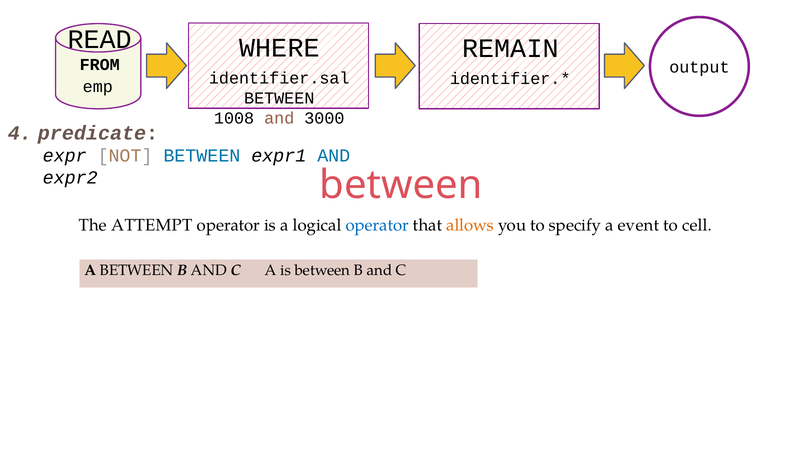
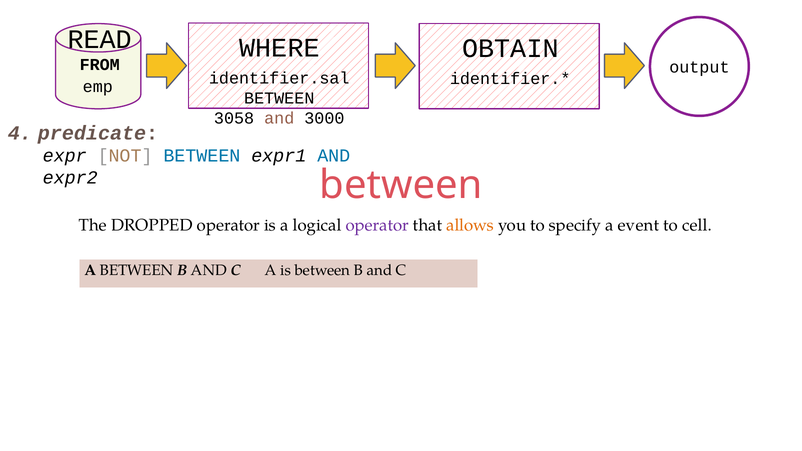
REMAIN: REMAIN -> OBTAIN (510, 49)
1008: 1008 -> 3058 (234, 118)
ATTEMPT: ATTEMPT -> DROPPED (152, 226)
operator colour: blue -> purple (377, 226)
